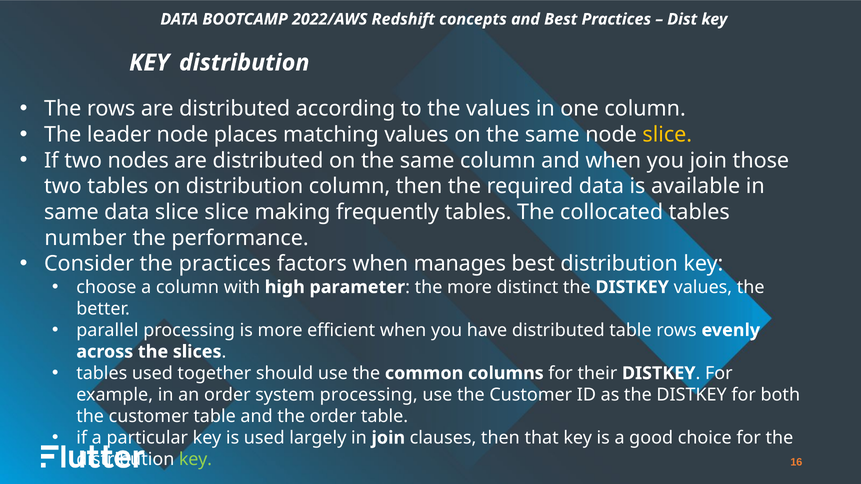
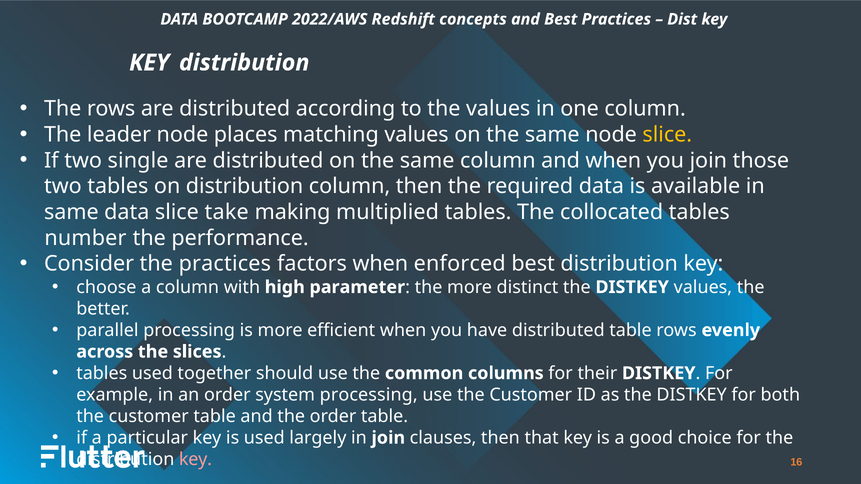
nodes: nodes -> single (138, 161)
slice slice: slice -> take (227, 212)
frequently: frequently -> multiplied (387, 212)
manages: manages -> enforced (460, 264)
key colour: light green -> pink (195, 460)
